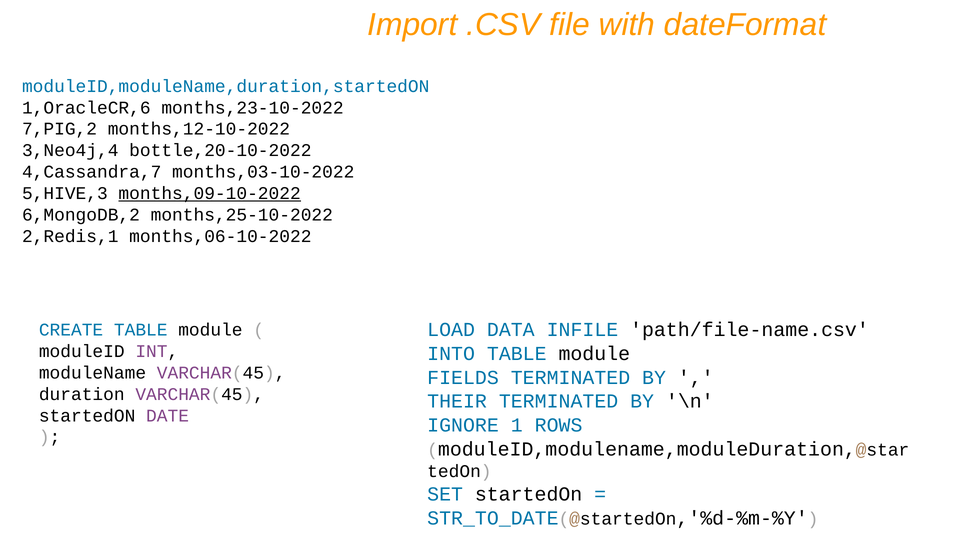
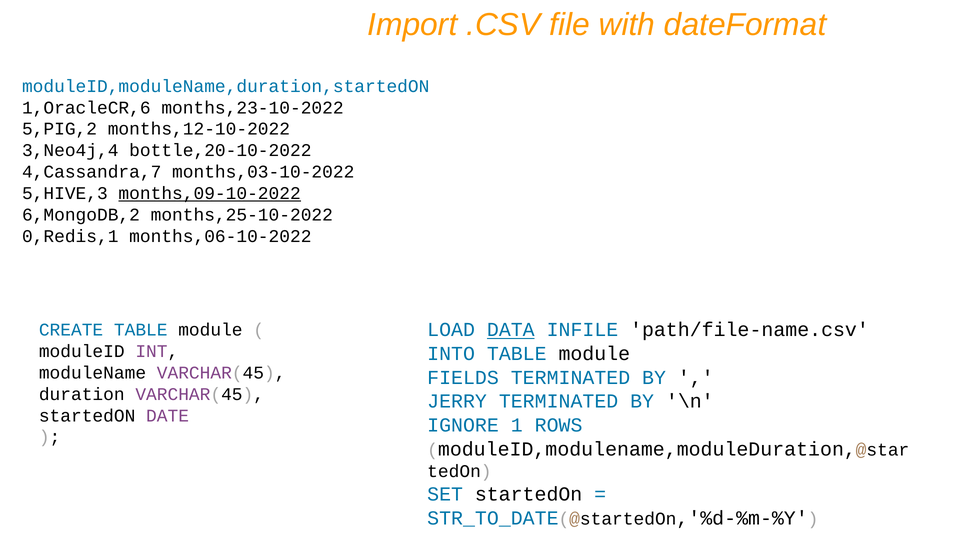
7,PIG,2: 7,PIG,2 -> 5,PIG,2 (60, 129)
2,Redis,1: 2,Redis,1 -> 0,Redis,1 (70, 236)
DATA underline: none -> present (511, 330)
THEIR: THEIR -> JERRY (457, 401)
